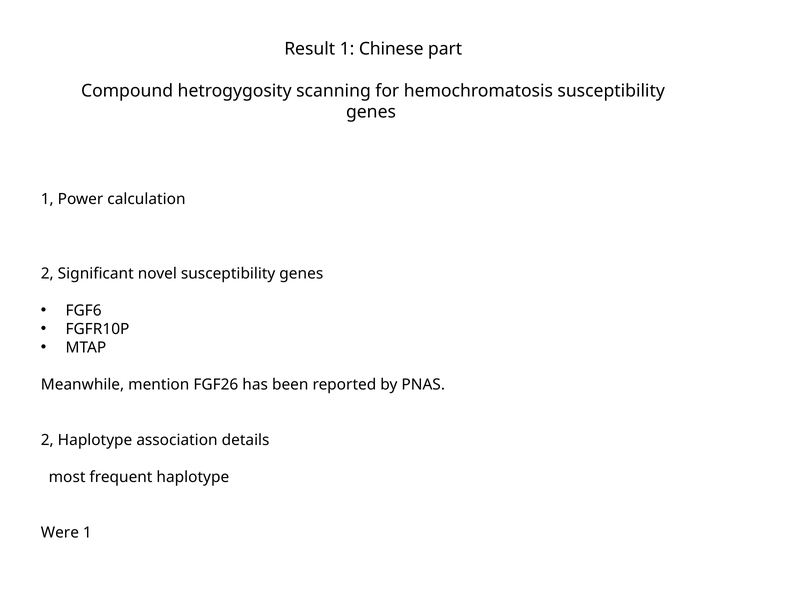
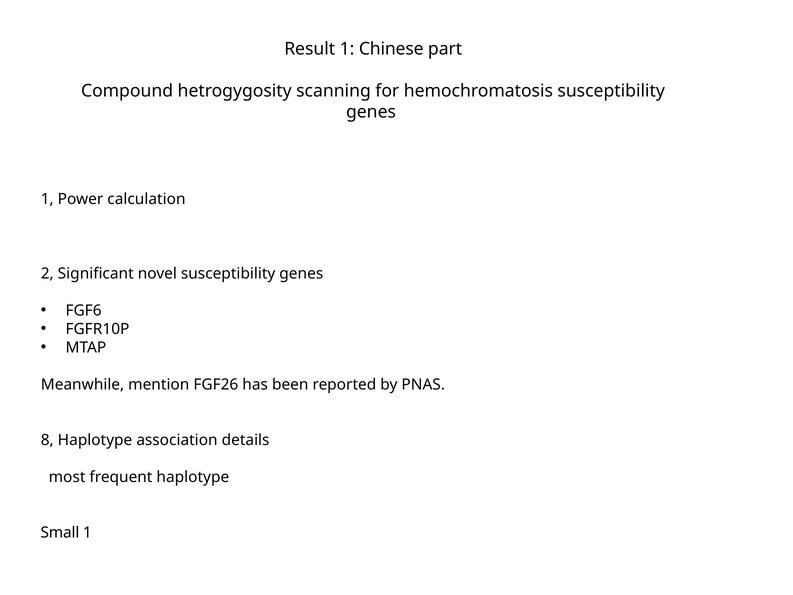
2: 2 -> 8 (47, 440)
Were: Were -> Small (60, 532)
